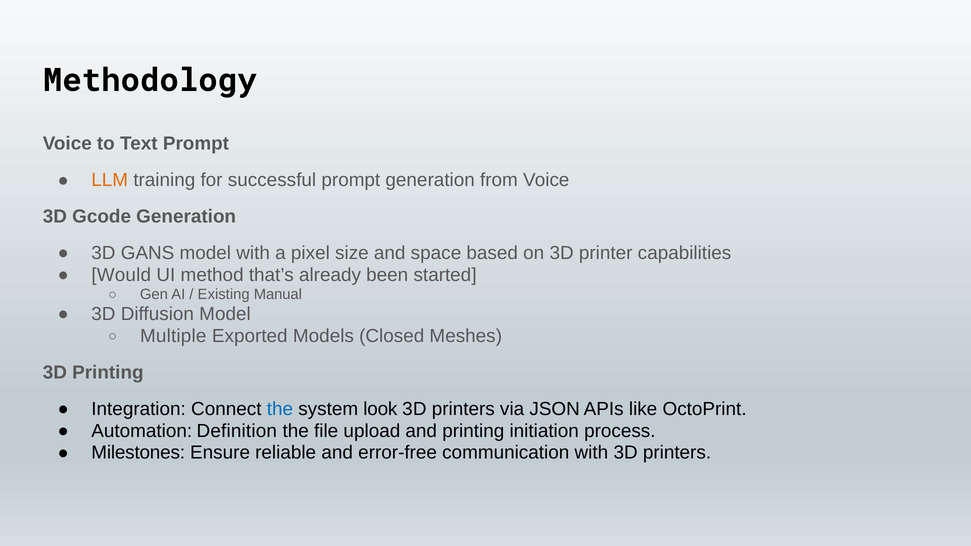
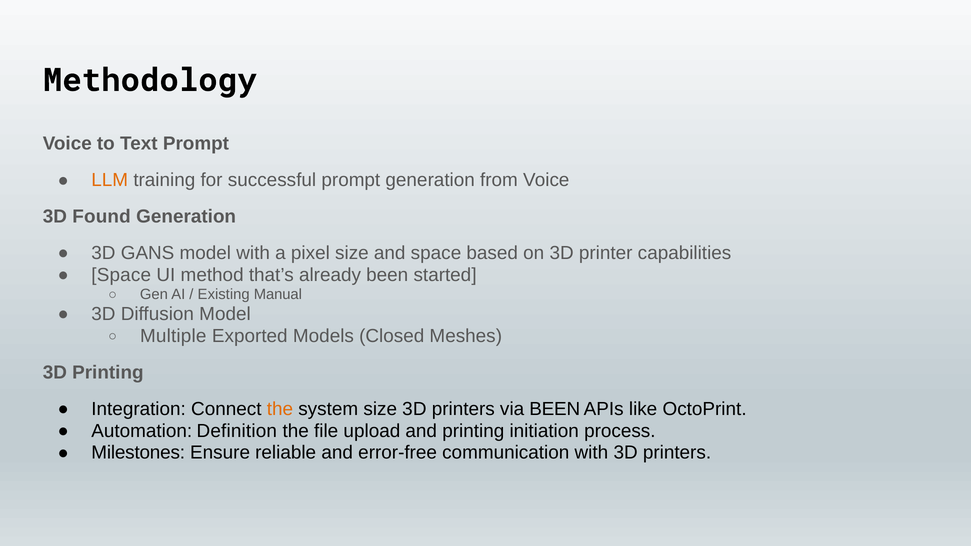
Gcode: Gcode -> Found (102, 217)
Would: Would -> Space (121, 275)
the colour: blue -> orange (280, 409)
system look: look -> size (380, 409)
via JSON: JSON -> BEEN (555, 409)
